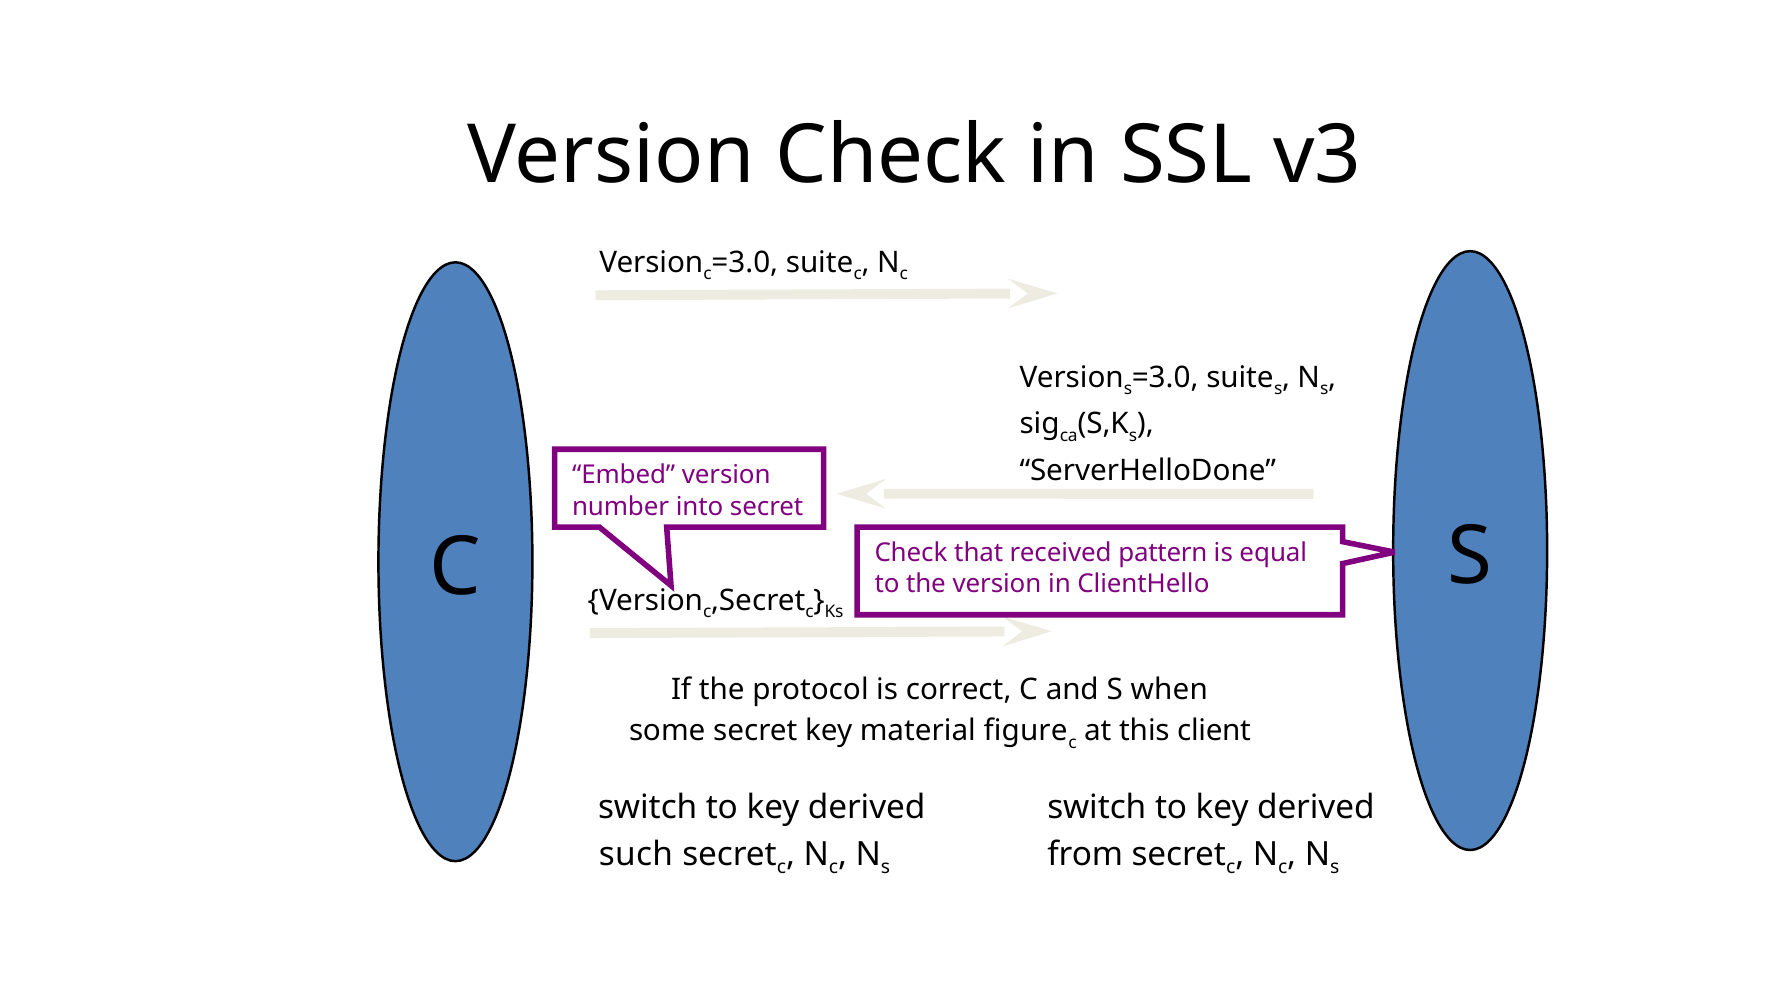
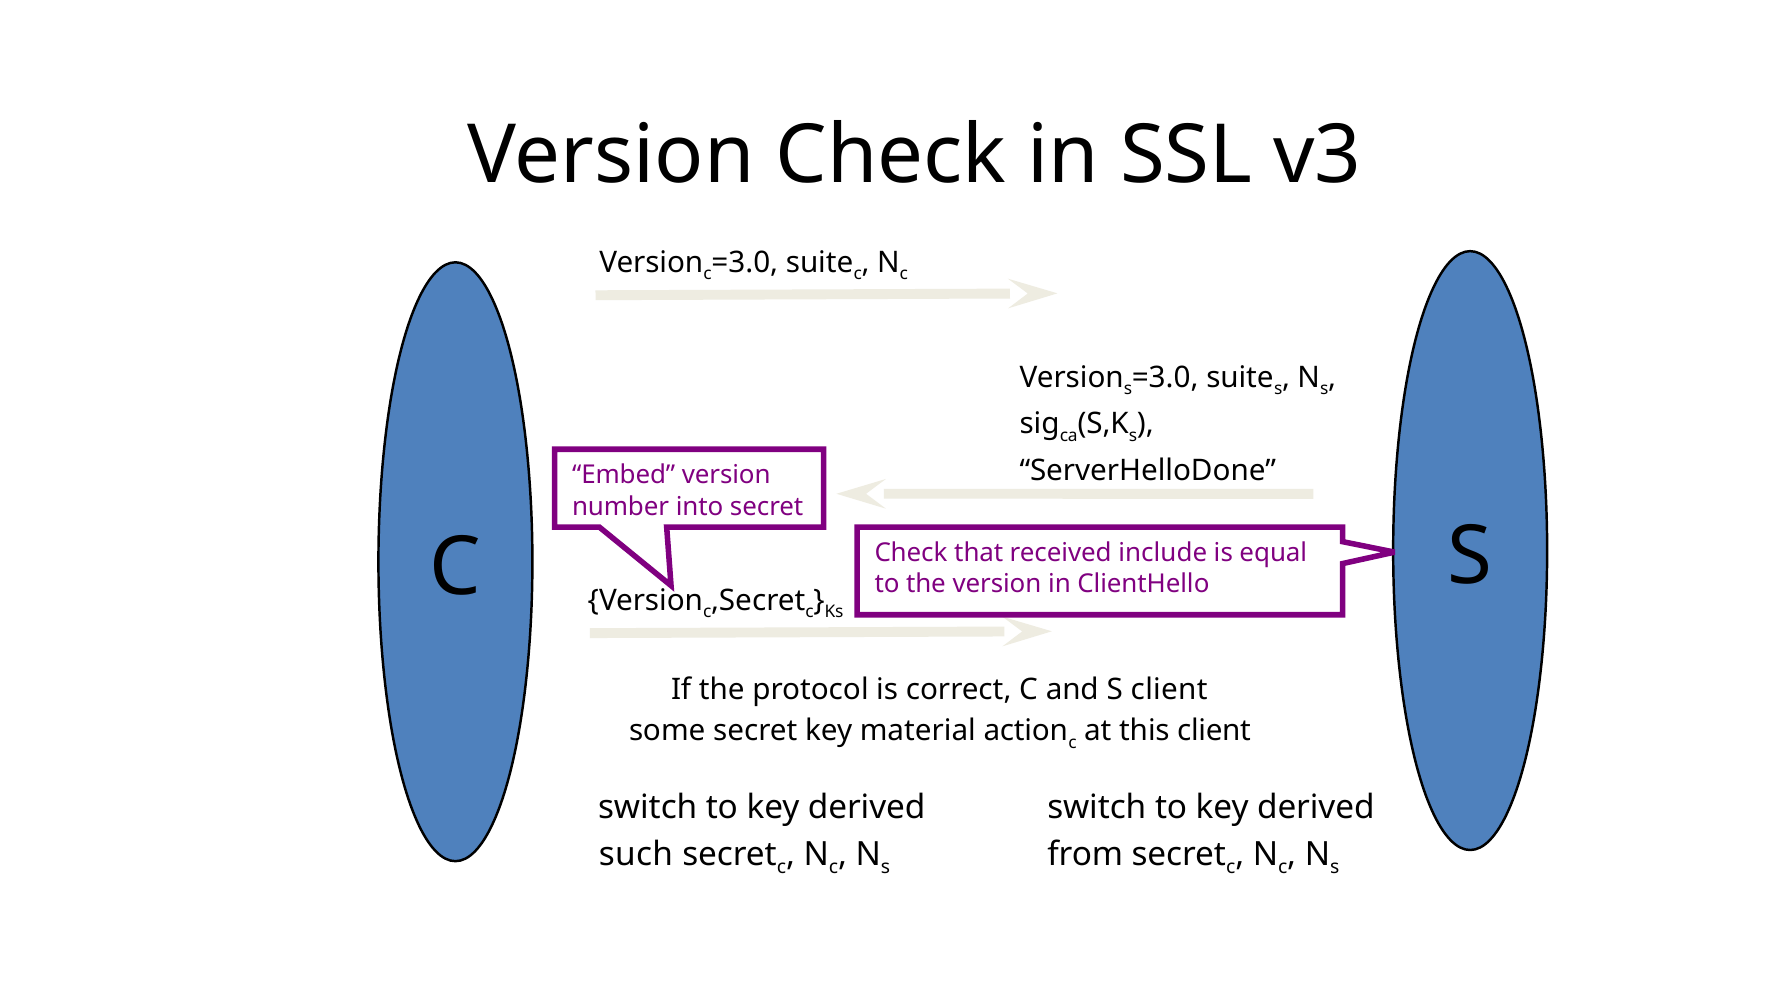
pattern: pattern -> include (1163, 553)
S when: when -> client (1169, 689)
figure: figure -> action (1026, 731)
